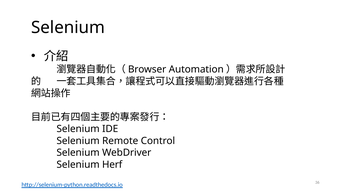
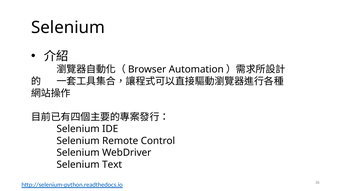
Herf: Herf -> Text (112, 164)
